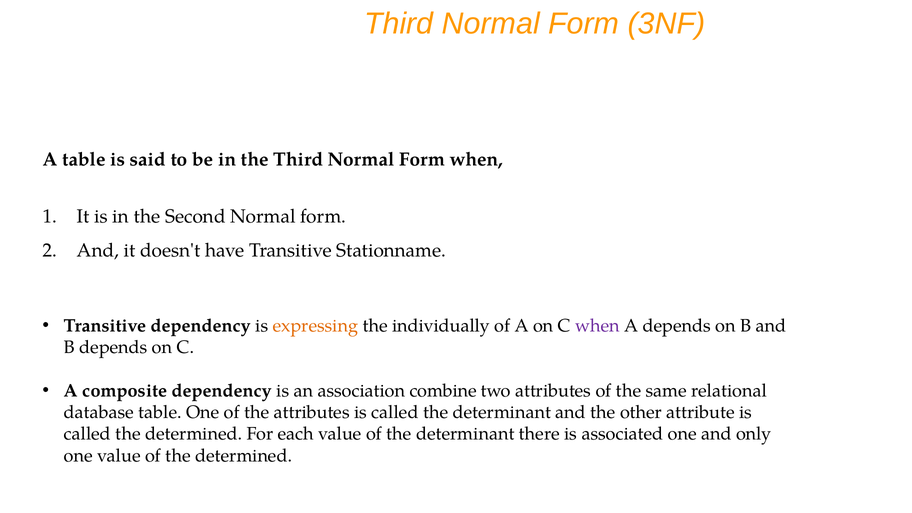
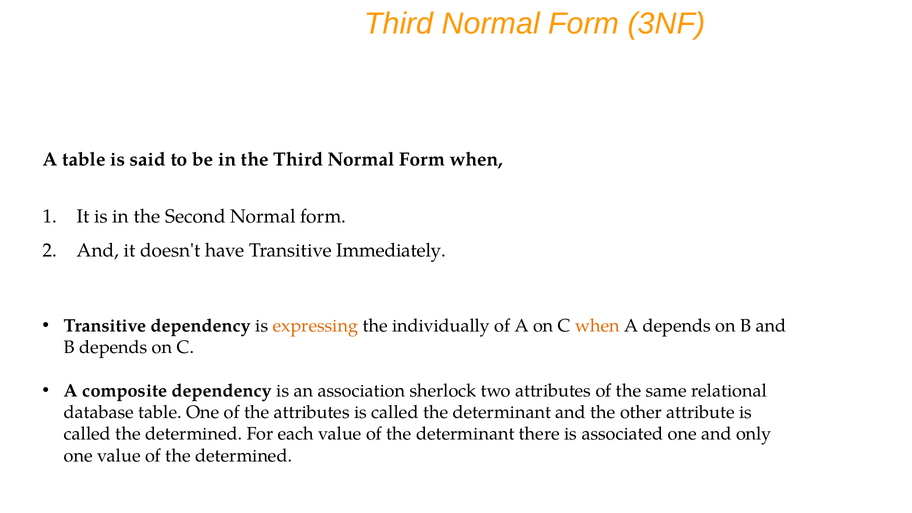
Stationname: Stationname -> Immediately (391, 251)
when colour: purple -> orange (597, 326)
combine: combine -> sherlock (443, 391)
